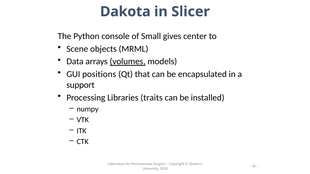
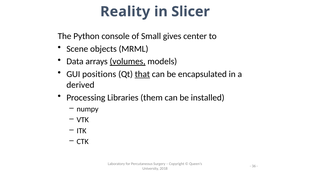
Dakota: Dakota -> Reality (125, 12)
that underline: none -> present (142, 74)
support: support -> derived (80, 85)
traits: traits -> them (152, 98)
